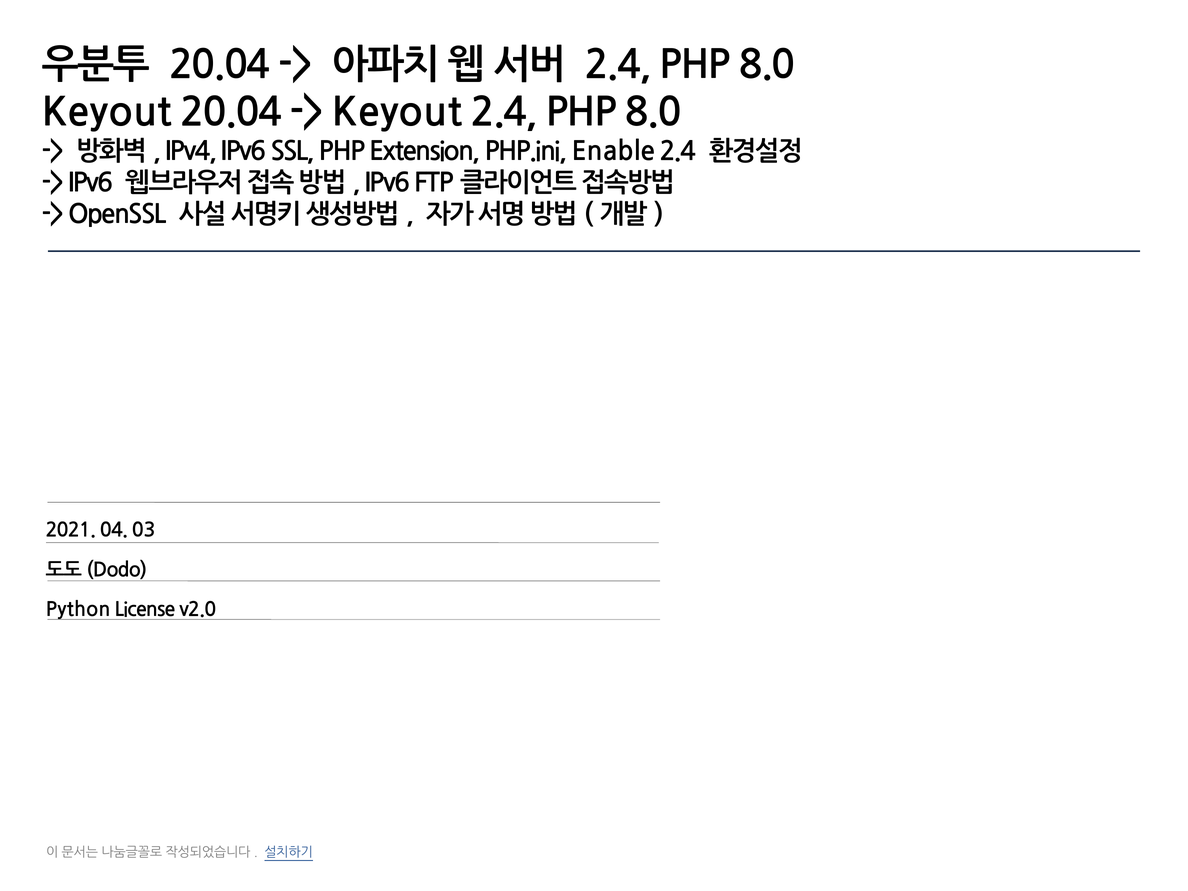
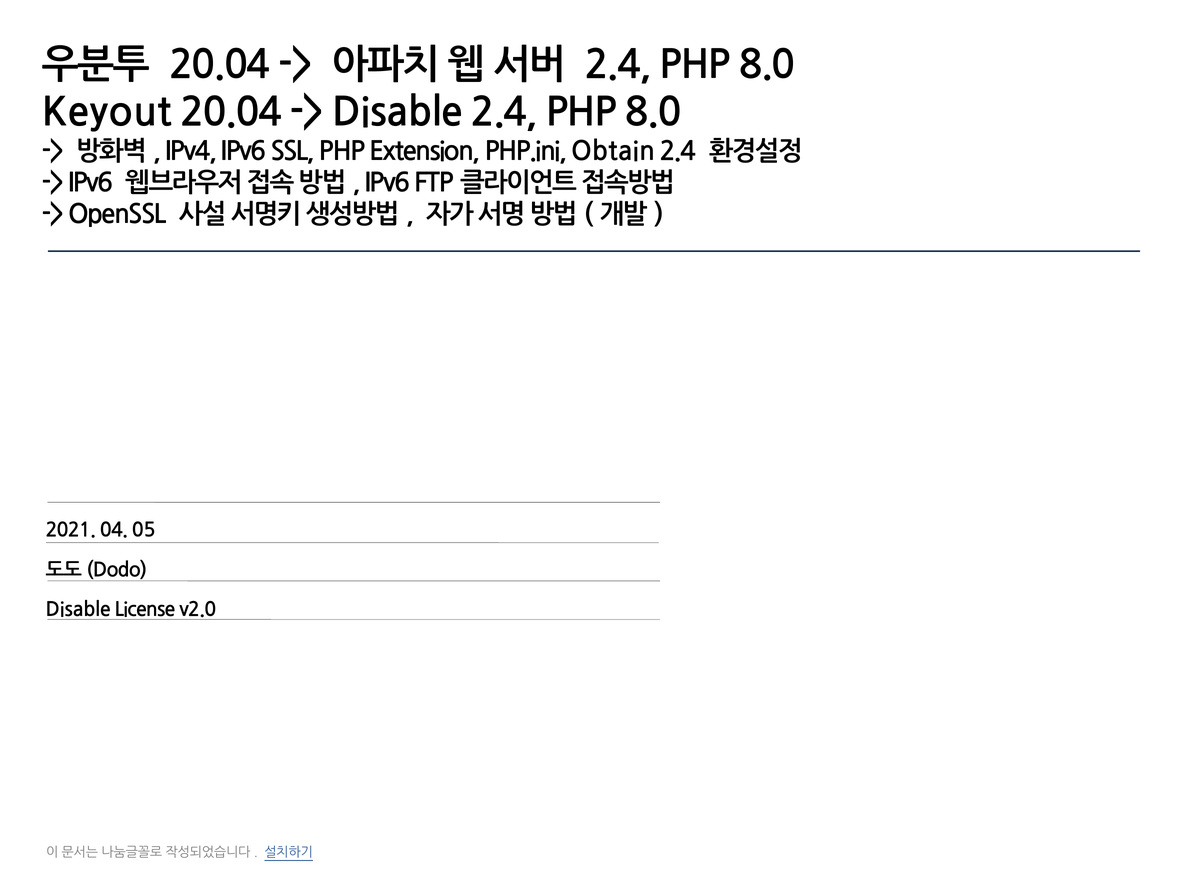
Keyout: Keyout -> Disable (398, 113)
Enable: Enable -> Obtain (613, 151)
03: 03 -> 05 (144, 530)
Python: Python -> Disable (78, 610)
